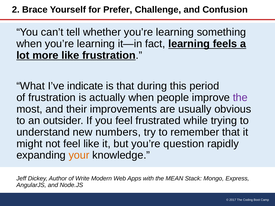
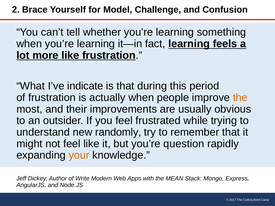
Prefer: Prefer -> Model (118, 10)
the colour: purple -> orange (240, 98)
numbers: numbers -> randomly (118, 132)
